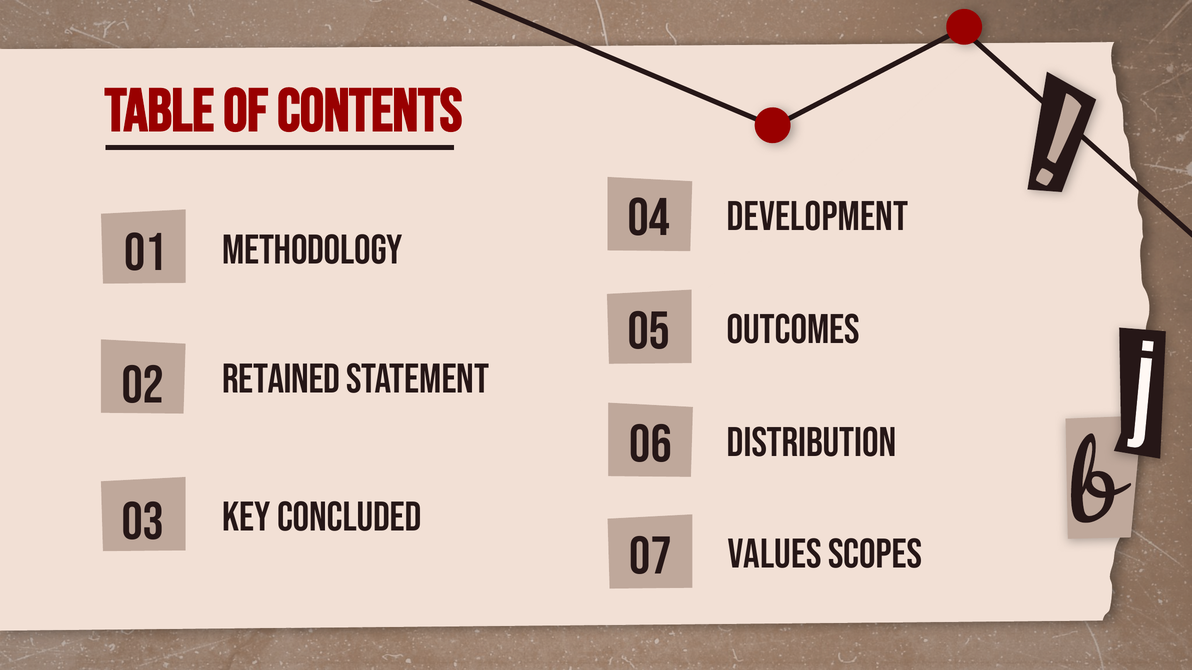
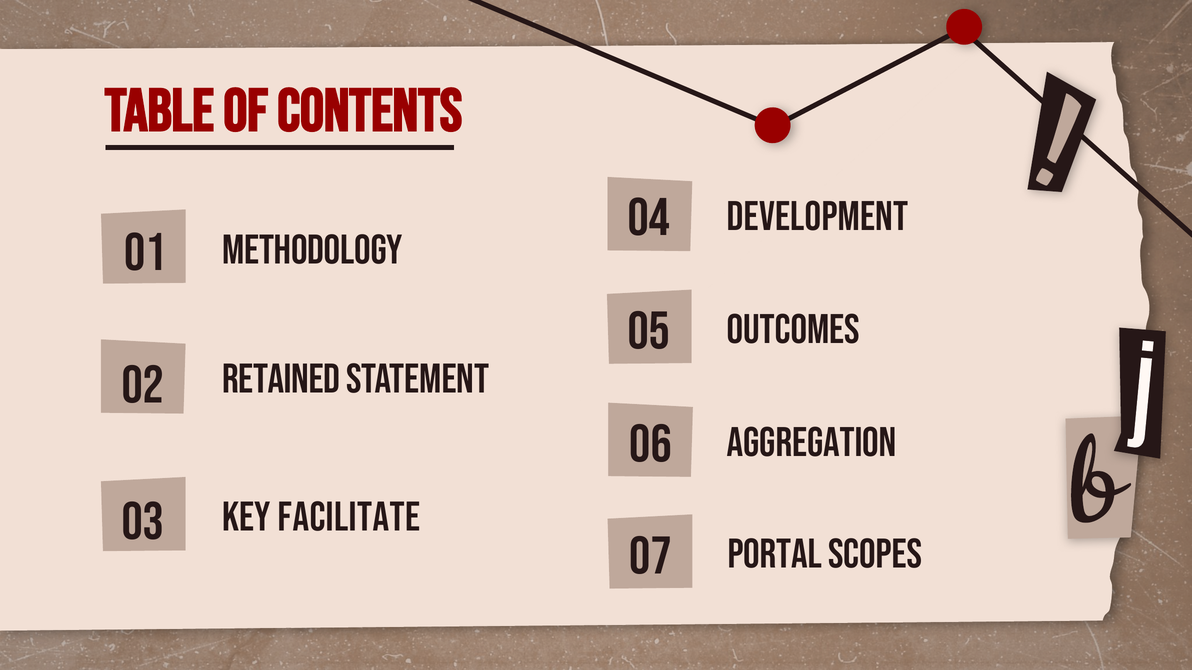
Distribution: Distribution -> Aggregation (812, 443)
Concluded: Concluded -> Facilitate (349, 518)
Values: Values -> Portal (775, 555)
